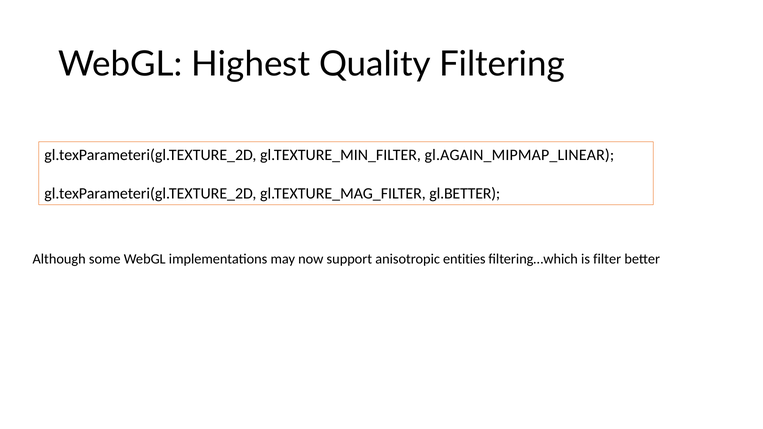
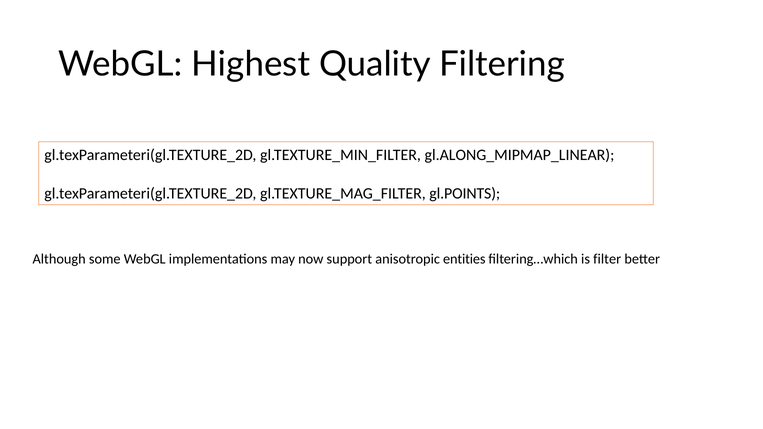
gl.AGAIN_MIPMAP_LINEAR: gl.AGAIN_MIPMAP_LINEAR -> gl.ALONG_MIPMAP_LINEAR (519, 155)
gl.BETTER: gl.BETTER -> gl.POINTS (465, 193)
